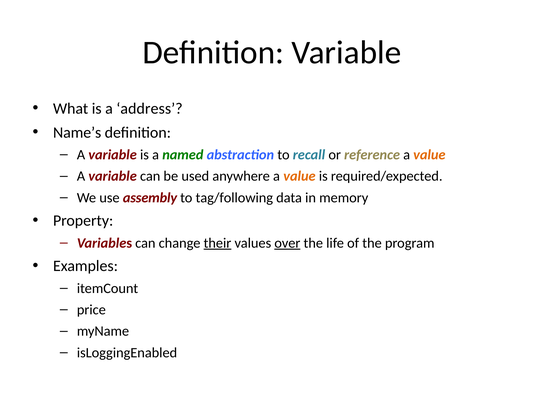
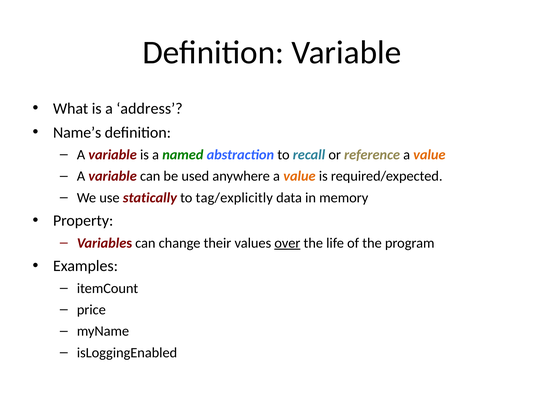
assembly: assembly -> statically (150, 198)
tag/following: tag/following -> tag/explicitly (234, 198)
their underline: present -> none (217, 243)
